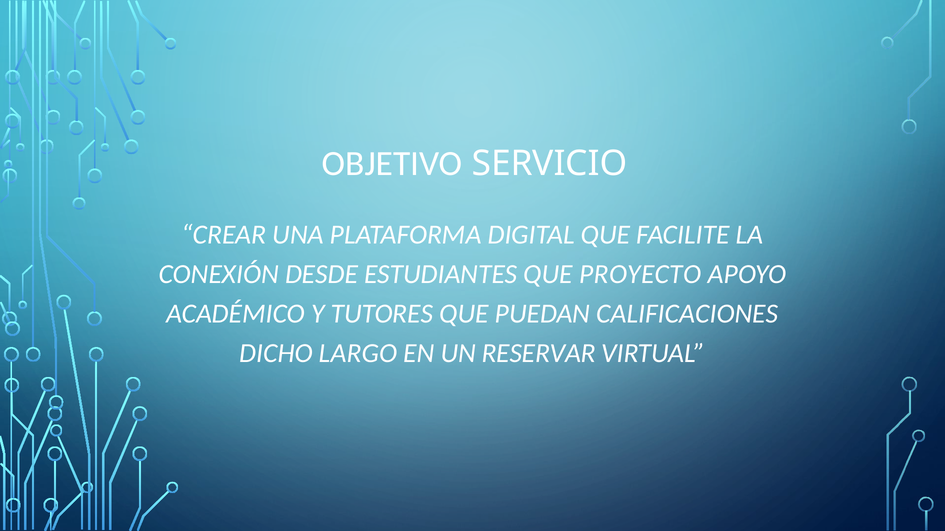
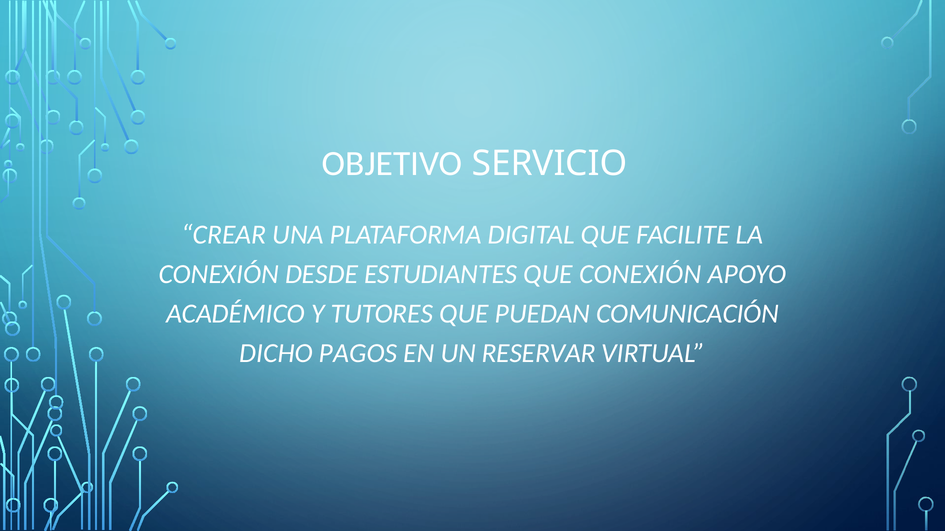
QUE PROYECTO: PROYECTO -> CONEXIÓN (640, 275)
CALIFICACIONES: CALIFICACIONES -> COMUNICACIÓN (688, 314)
LARGO: LARGO -> PAGOS (358, 354)
